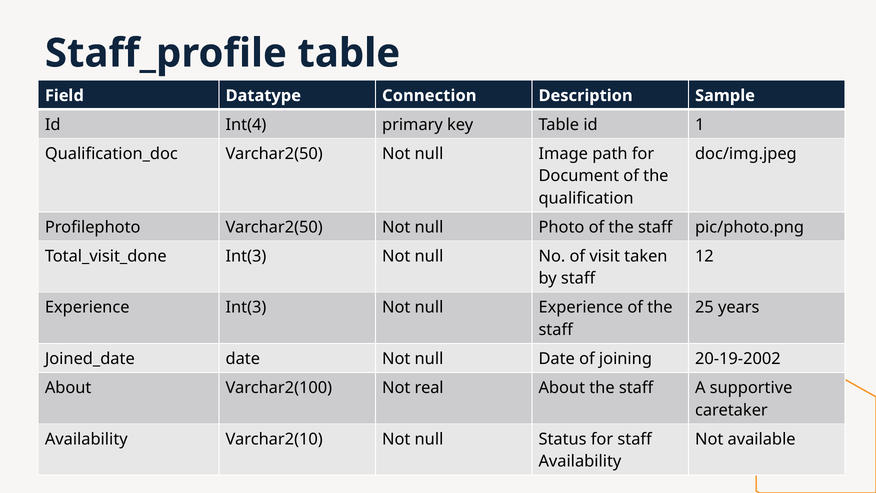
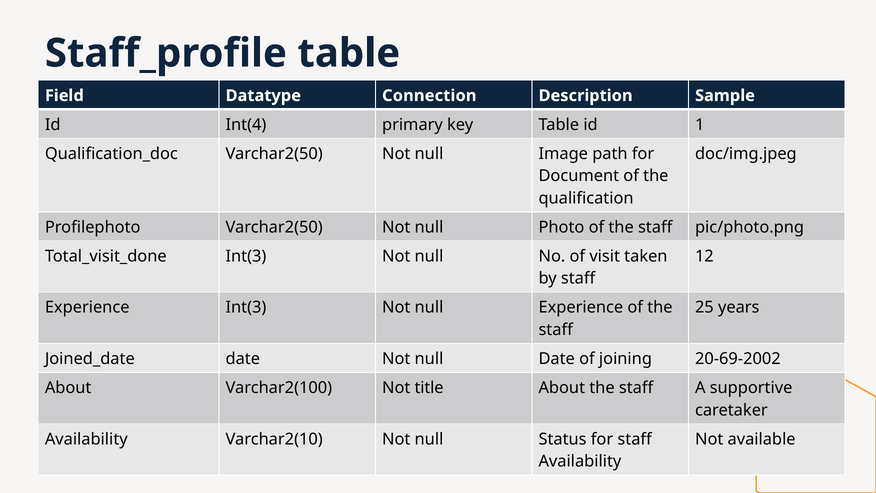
20-19-2002: 20-19-2002 -> 20-69-2002 (738, 359)
real: real -> title (429, 388)
